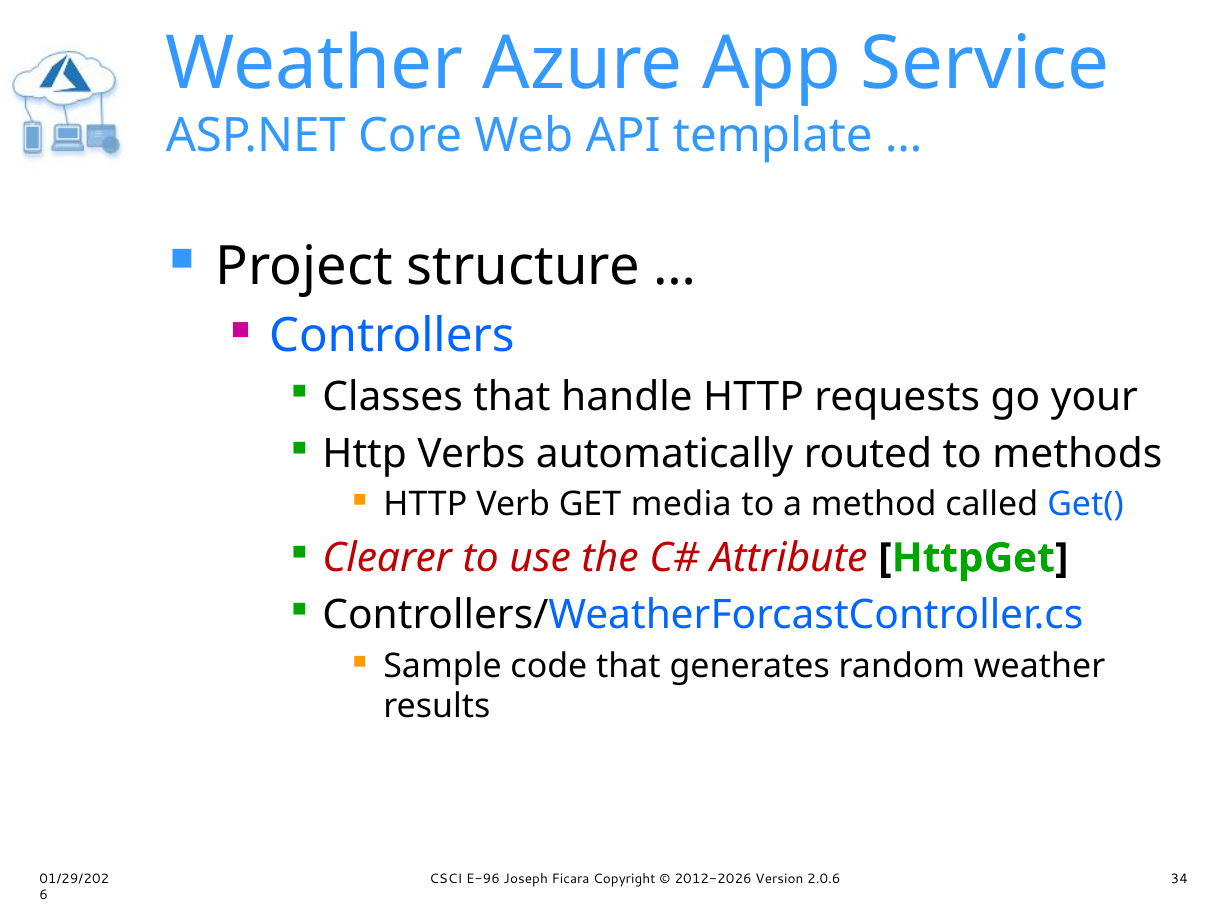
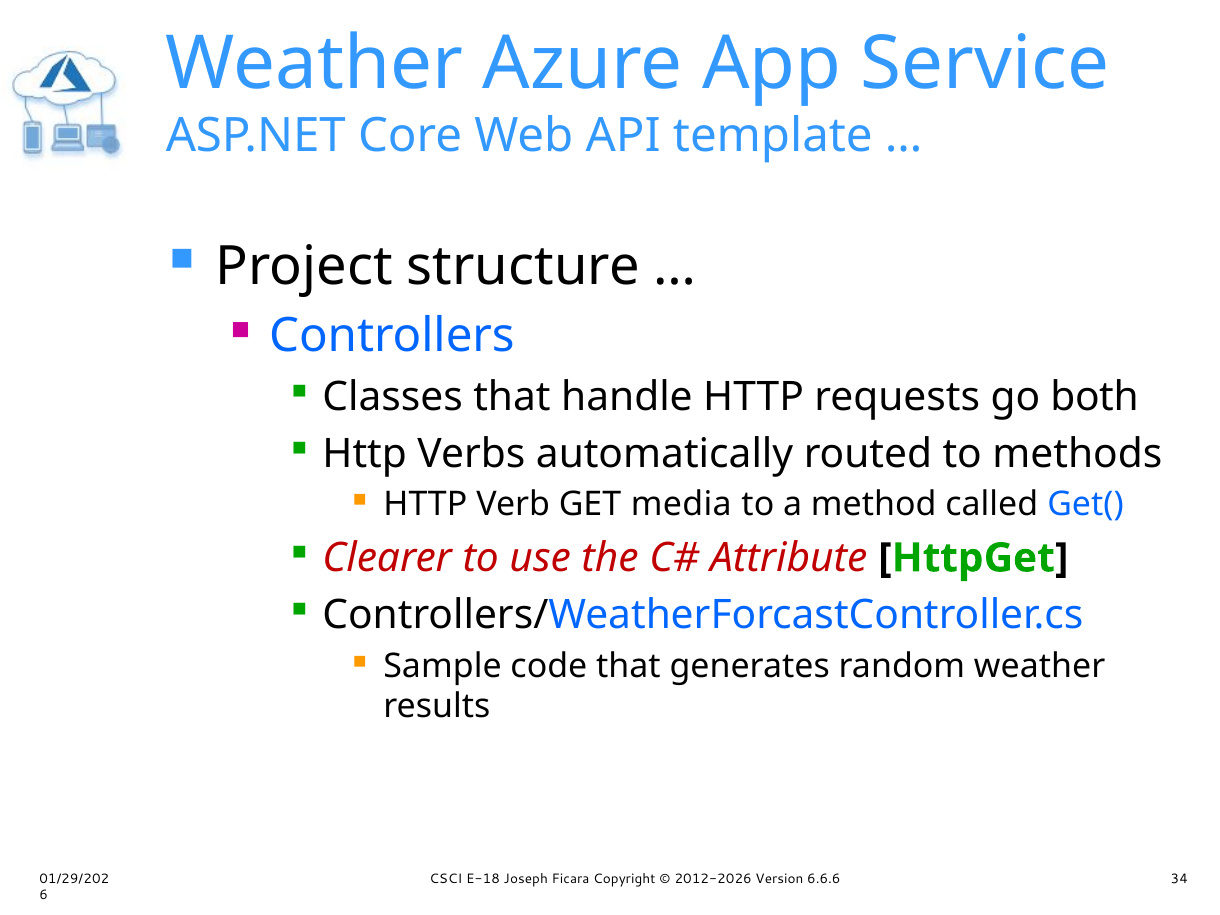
your: your -> both (1095, 397)
E-96: E-96 -> E-18 (483, 879)
2.0.6: 2.0.6 -> 6.6.6 (824, 879)
